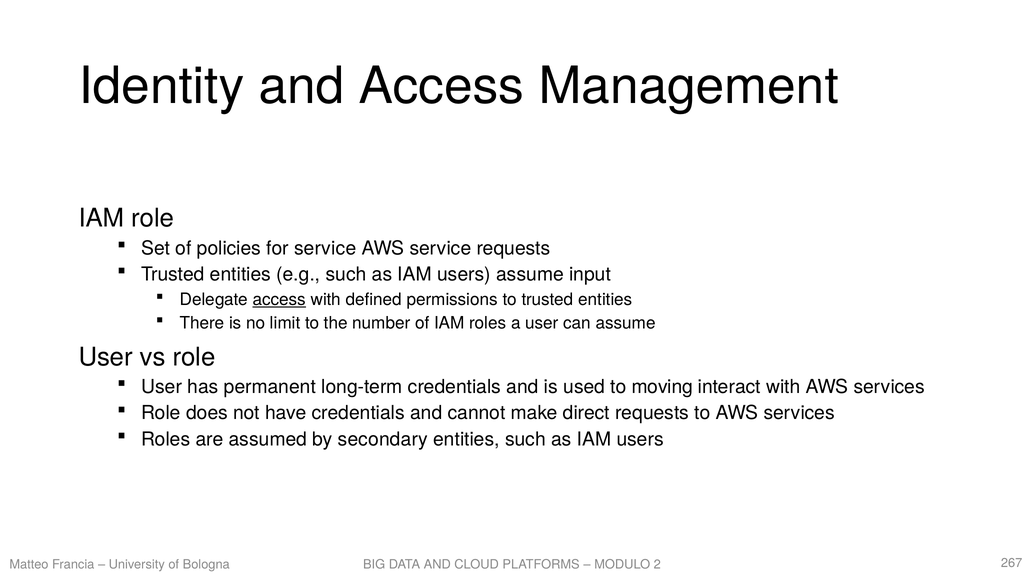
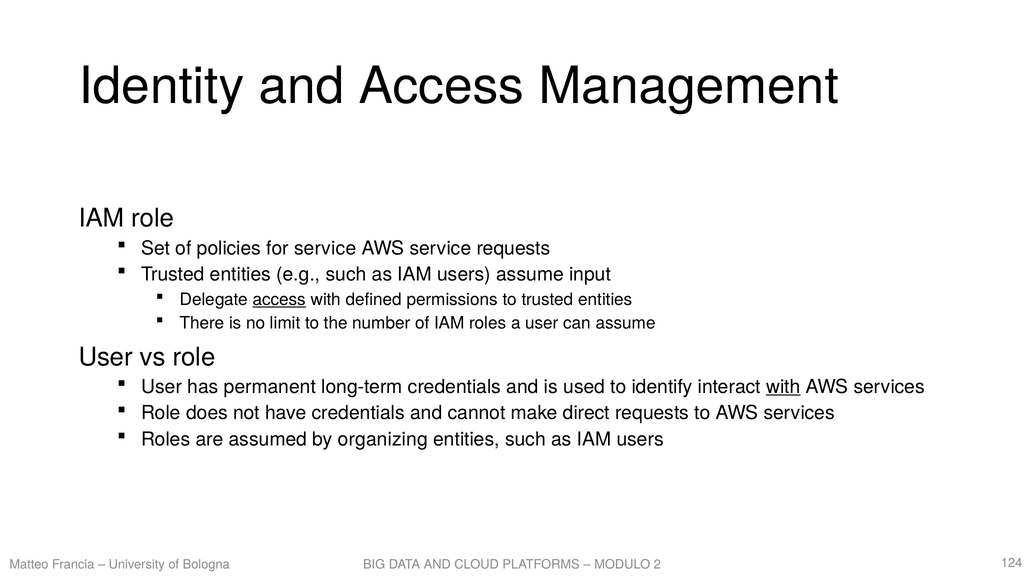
moving: moving -> identify (662, 387)
with underline: none -> present (783, 387)
secondary: secondary -> organizing (383, 439)
267: 267 -> 124 (1012, 563)
